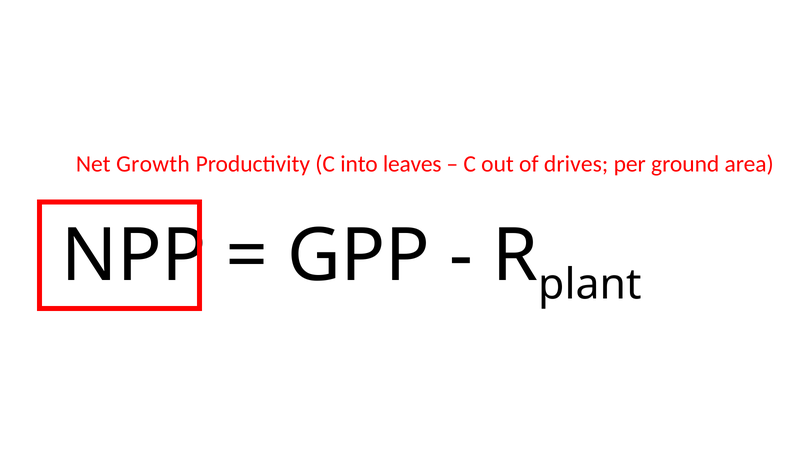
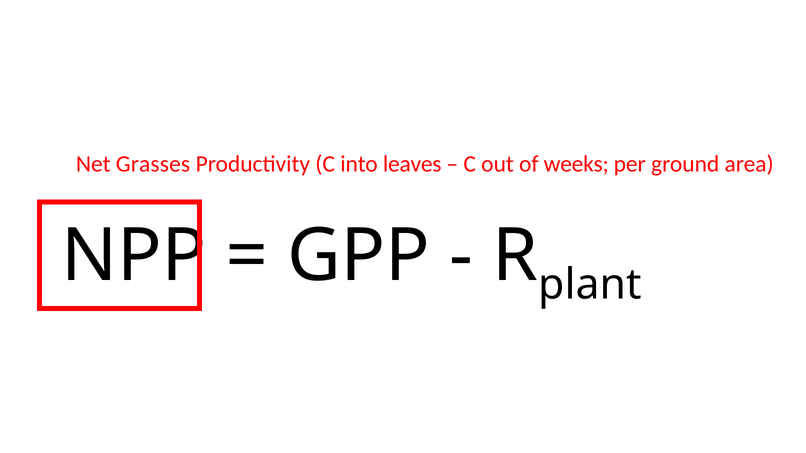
Growth: Growth -> Grasses (153, 164)
drives: drives -> weeks (576, 164)
